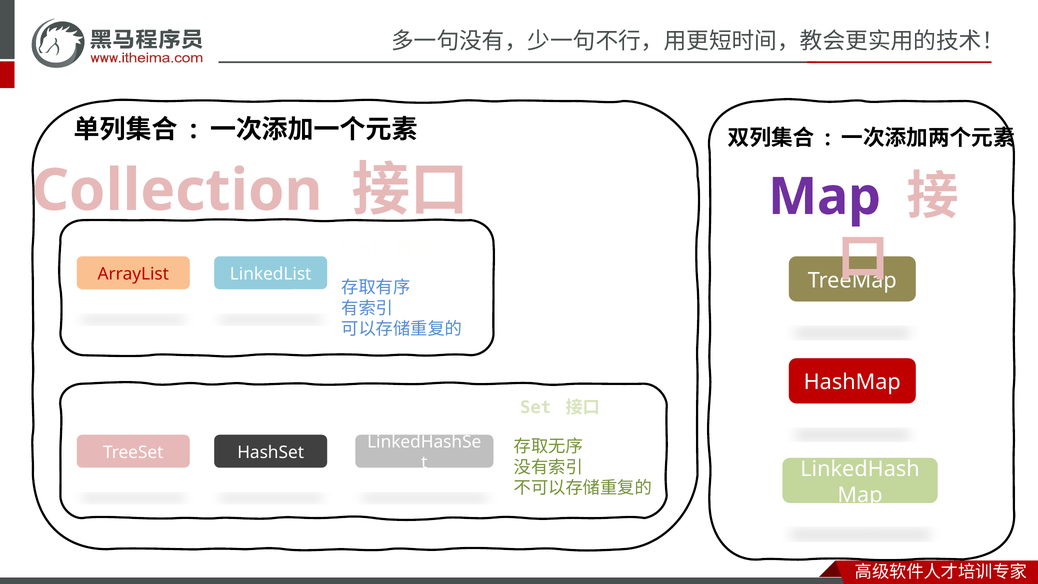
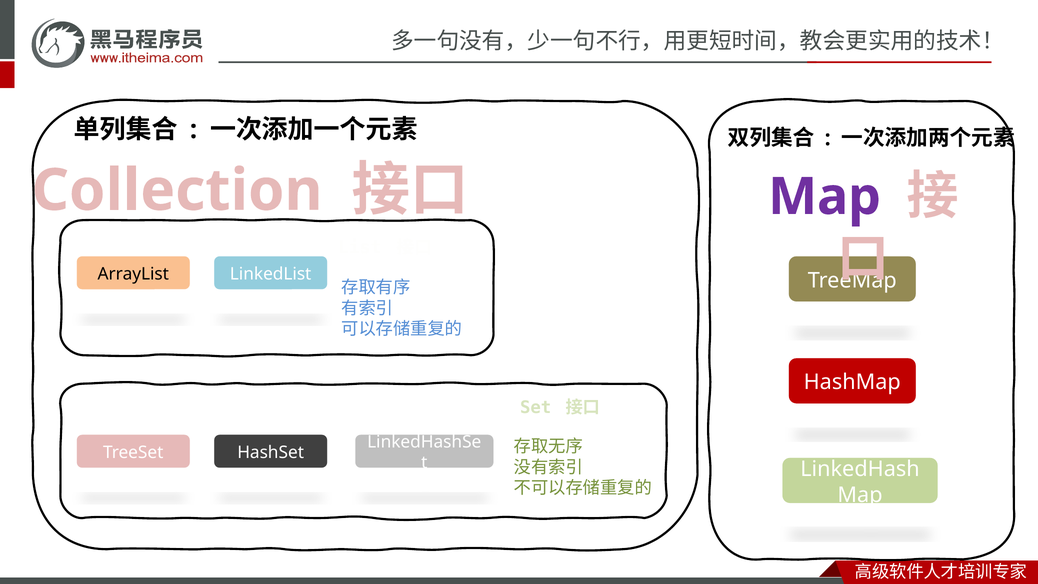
ArrayList colour: red -> black (133, 274)
